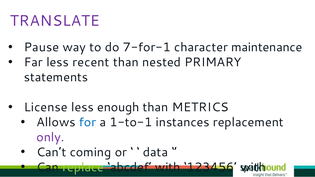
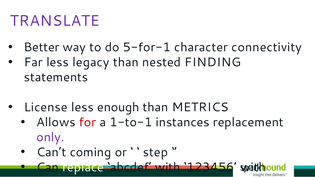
Pause: Pause -> Better (42, 47)
7-for-1: 7-for-1 -> 5-for-1 (147, 47)
maintenance: maintenance -> connectivity (267, 47)
recent: recent -> legacy (91, 62)
PRIMARY: PRIMARY -> FINDING (213, 62)
for colour: blue -> red (88, 122)
data: data -> step (155, 152)
replace colour: light green -> white (83, 167)
